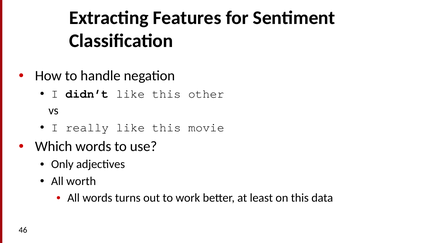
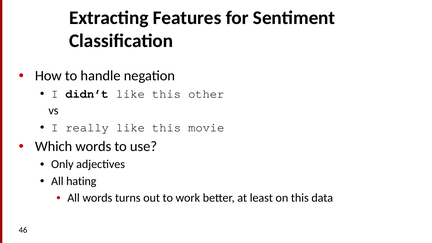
worth: worth -> hating (81, 181)
